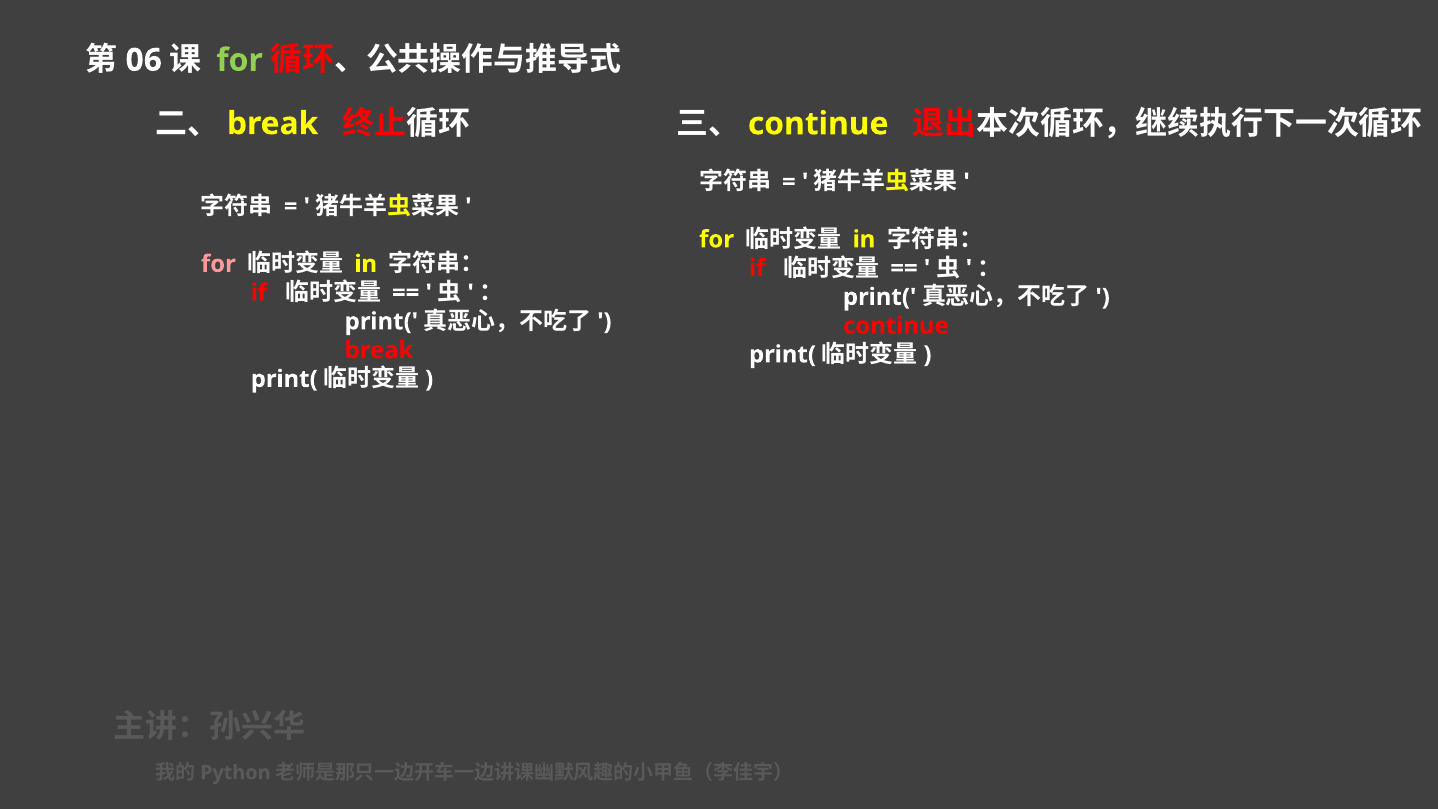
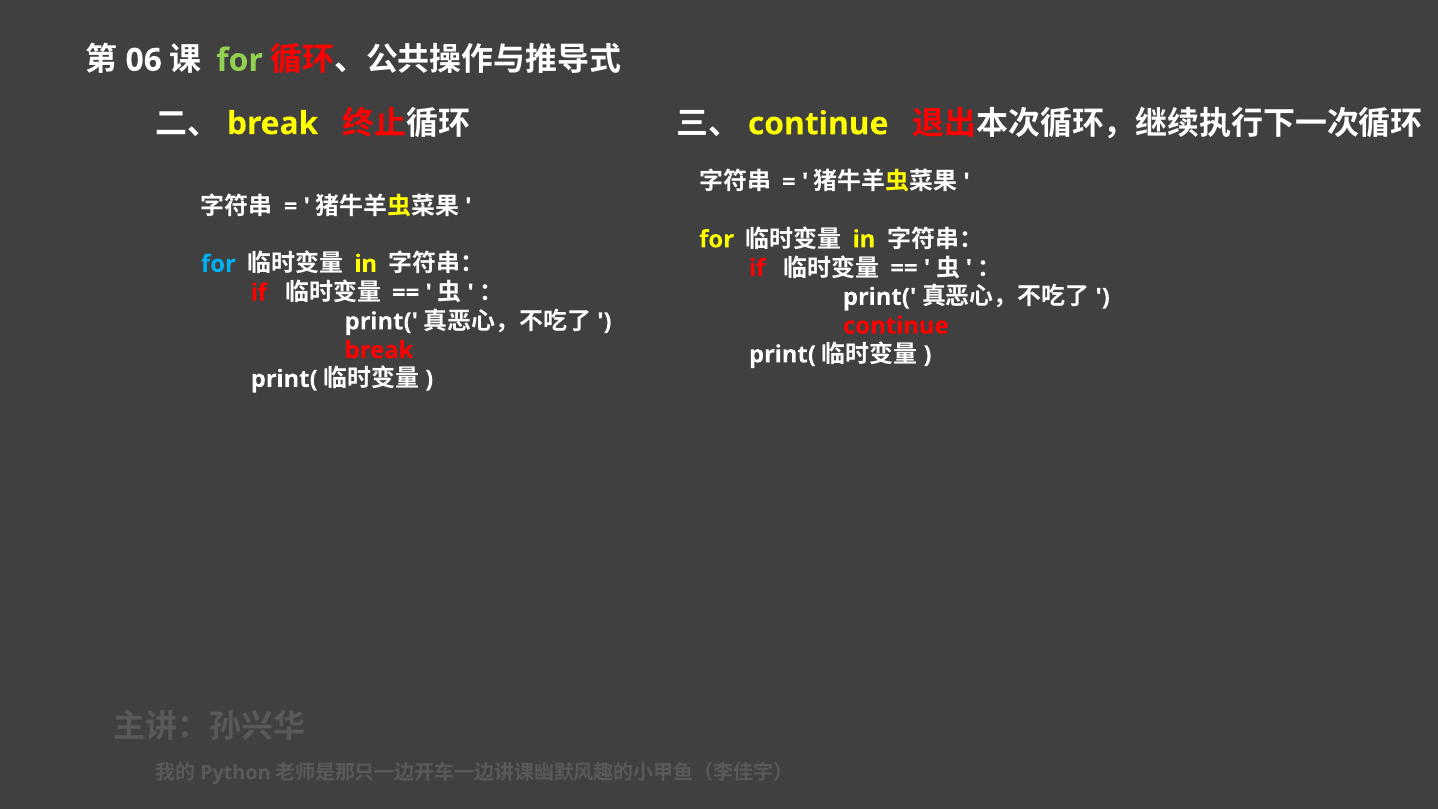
for colour: pink -> light blue (218, 264)
